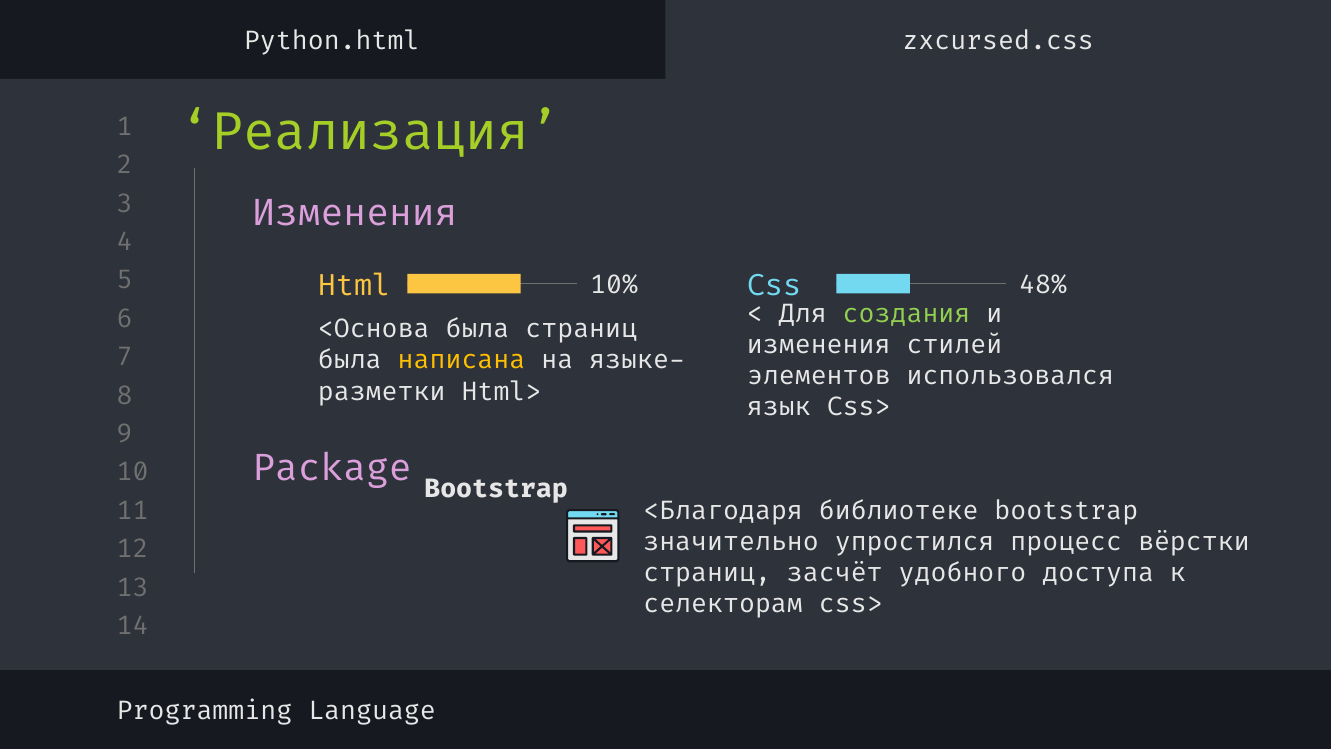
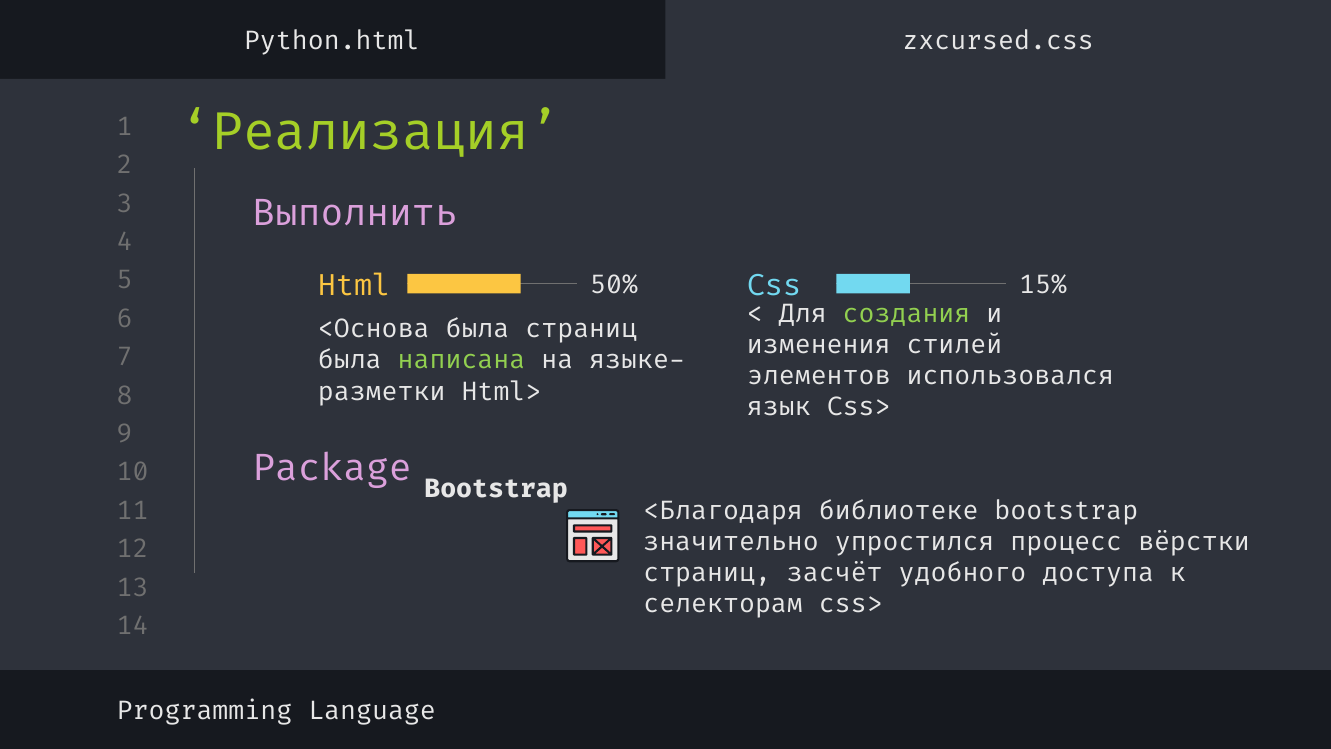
Изменения: Изменения -> Выполнить (355, 213)
10%: 10% -> 50% (614, 285)
48%: 48% -> 15% (1043, 285)
написана colour: yellow -> light green (461, 360)
